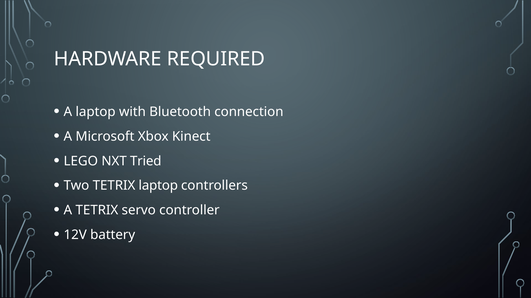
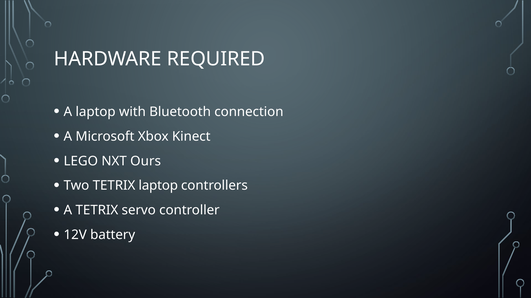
Tried: Tried -> Ours (146, 161)
